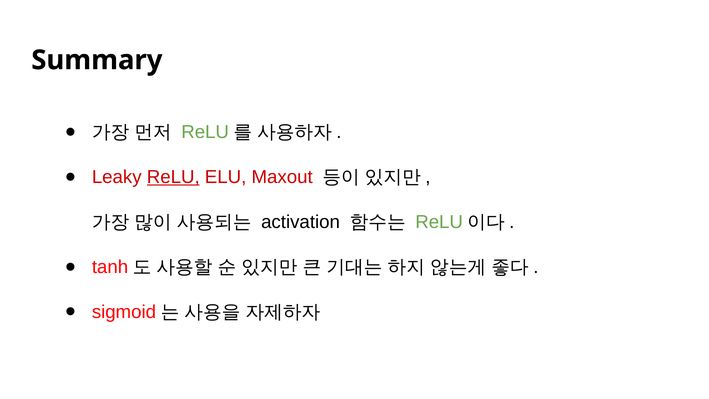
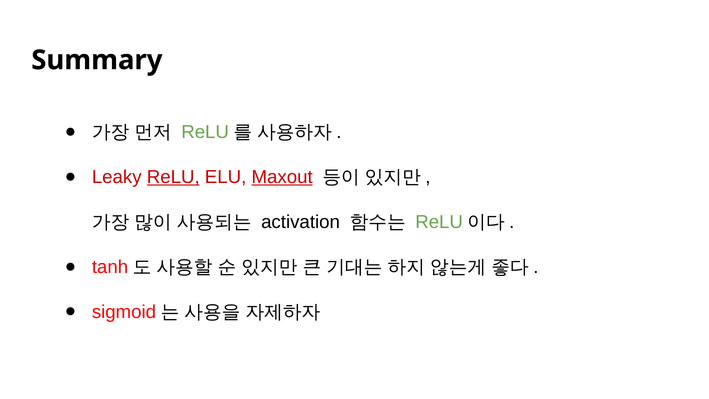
Maxout underline: none -> present (282, 177)
